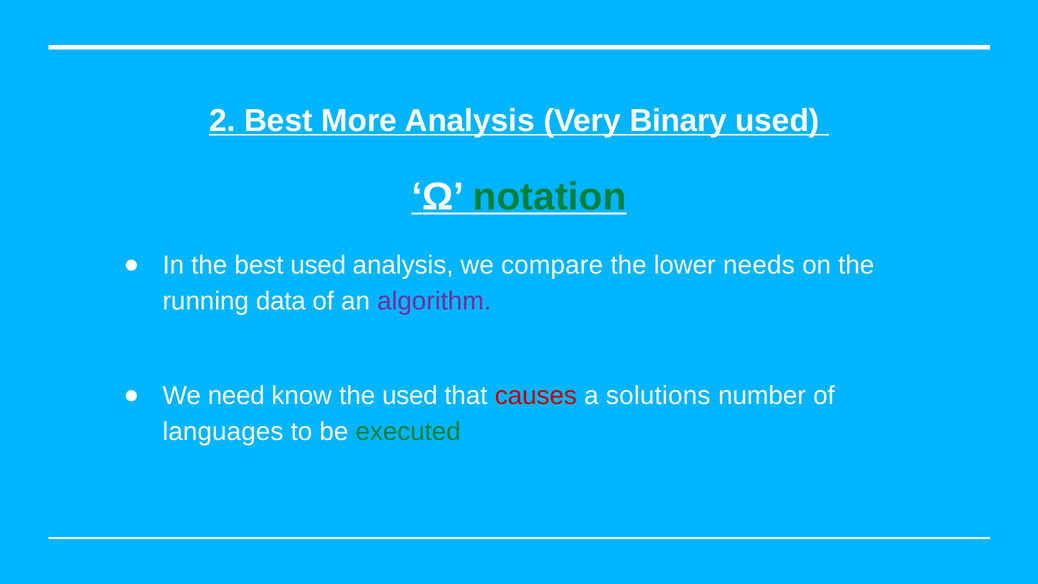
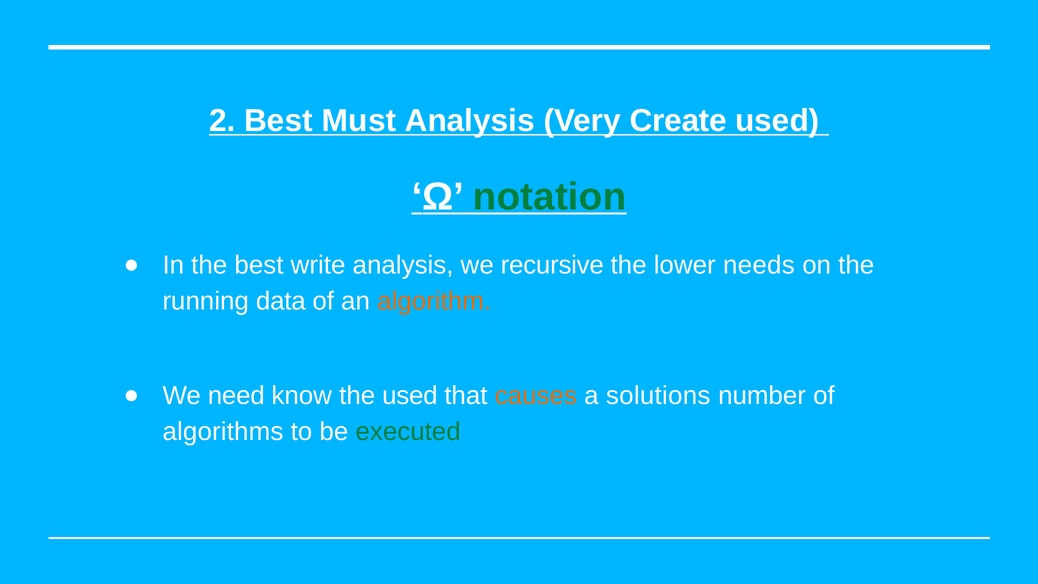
More: More -> Must (359, 121)
Binary: Binary -> Create (678, 121)
best used: used -> write (318, 265)
compare: compare -> recursive (552, 265)
algorithm colour: purple -> orange (434, 301)
causes colour: red -> orange (536, 396)
languages: languages -> algorithms (223, 432)
